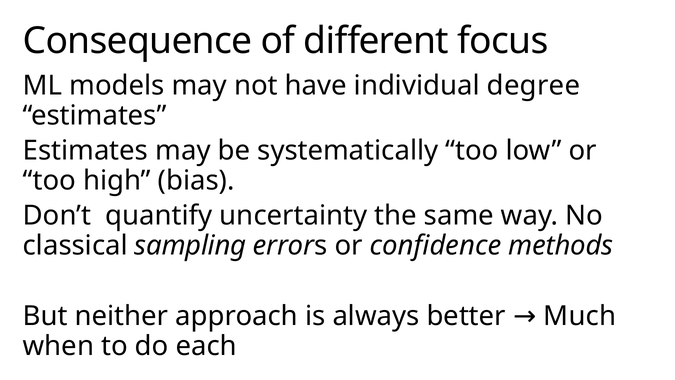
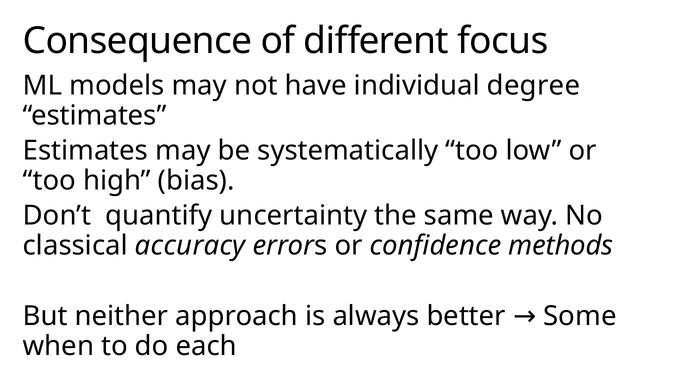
sampling: sampling -> accuracy (190, 245)
Much: Much -> Some (580, 316)
